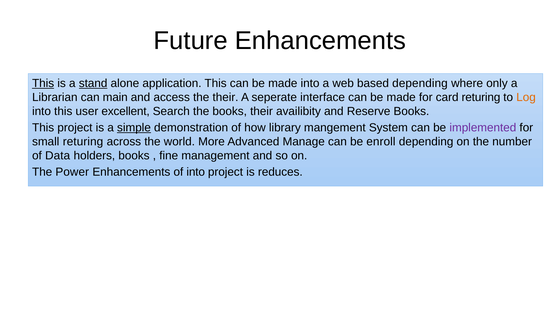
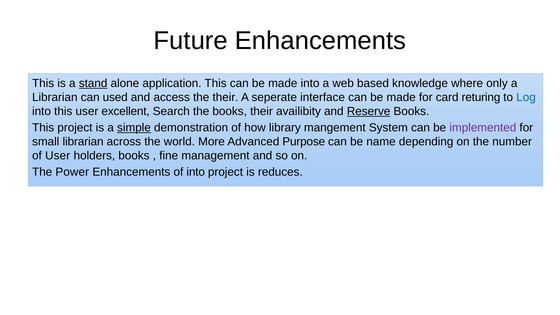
This underline: present -> none (43, 83)
based depending: depending -> knowledge (420, 83)
main: main -> used (115, 97)
Log colour: orange -> blue (526, 97)
Reserve underline: none -> present (369, 111)
small returing: returing -> librarian (83, 142)
Manage: Manage -> Purpose (304, 142)
enroll: enroll -> name (381, 142)
of Data: Data -> User (58, 156)
